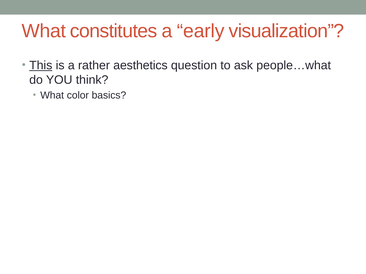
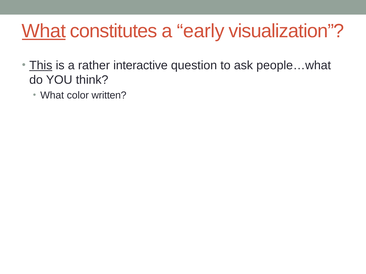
What underline: none -> present (44, 31)
aesthetics: aesthetics -> interactive (140, 65)
basics: basics -> written (109, 95)
